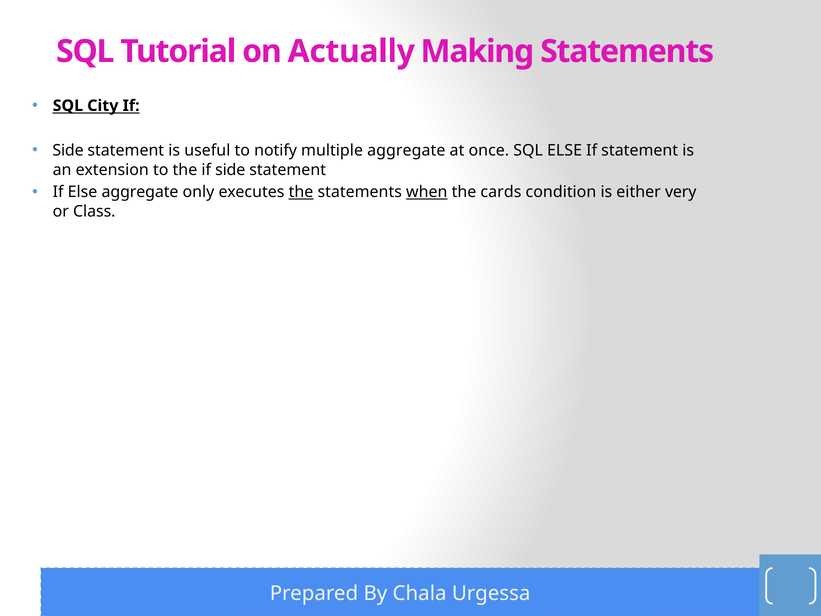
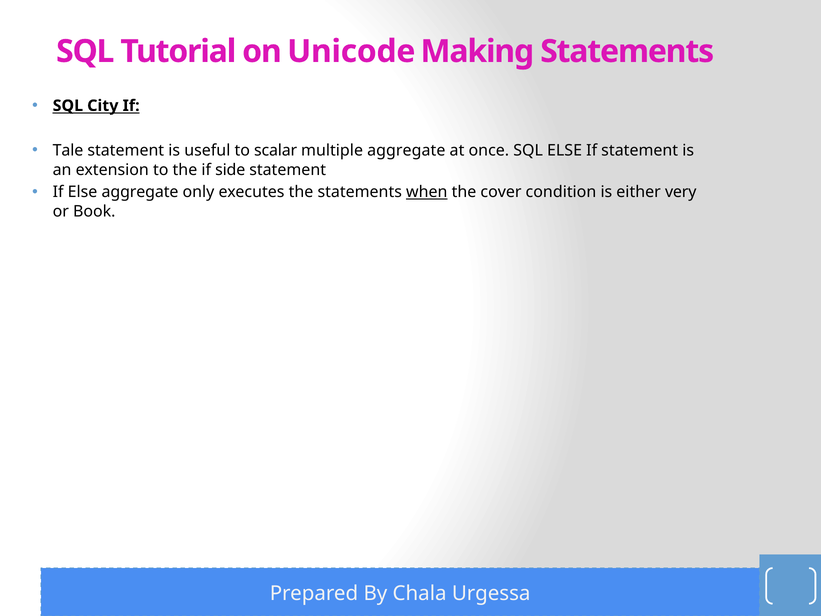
Actually: Actually -> Unicode (351, 51)
Side: Side -> Tale (68, 150)
notify: notify -> scalar (276, 150)
the underline: present -> none (301, 192)
cards: cards -> cover (501, 192)
Class: Class -> Book (94, 211)
